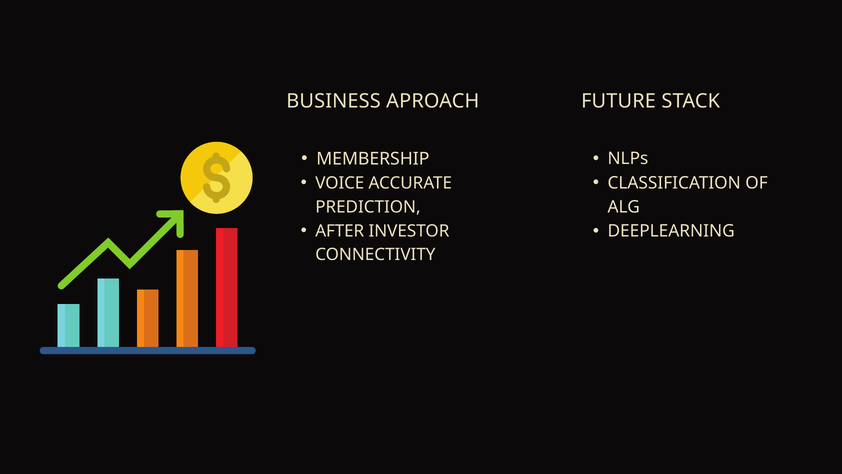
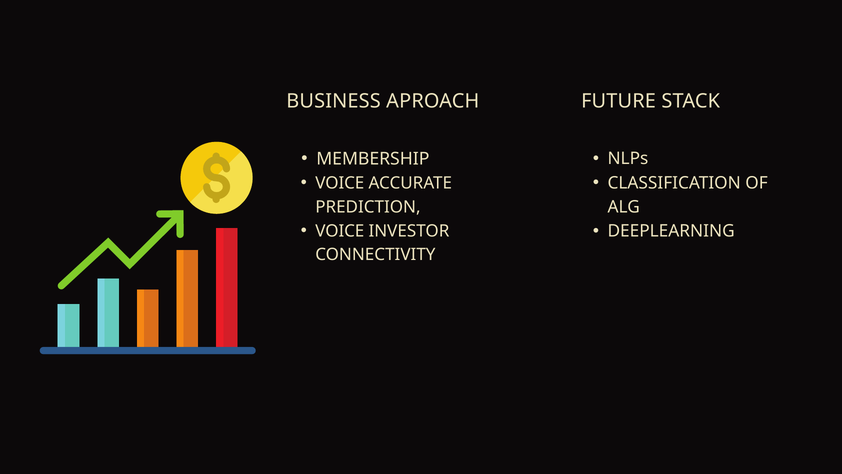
AFTER: AFTER -> VOICE (340, 231)
